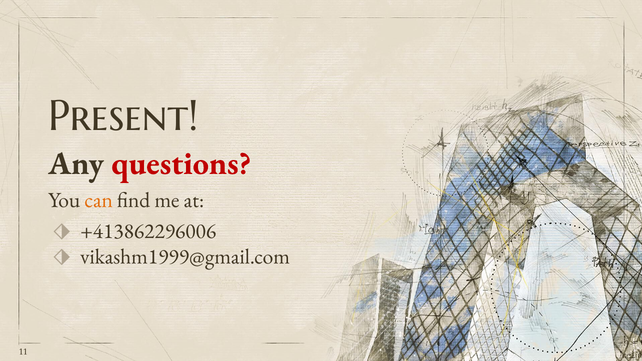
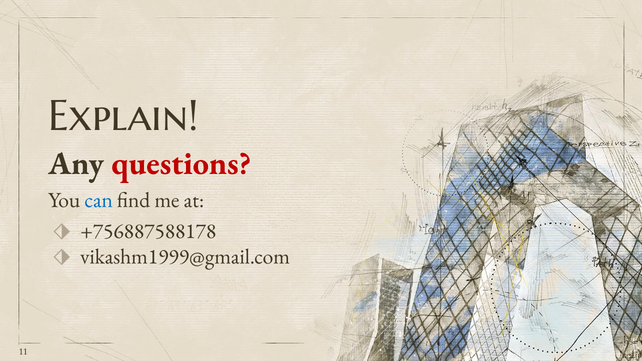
Present: Present -> Explain (123, 116)
can colour: orange -> blue (99, 200)
+413862296006: +413862296006 -> +756887588178 (148, 231)
